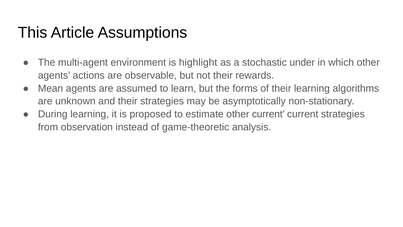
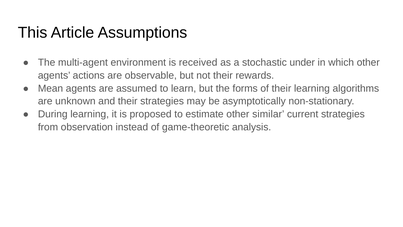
highlight: highlight -> received (198, 62)
other current: current -> similar (268, 114)
